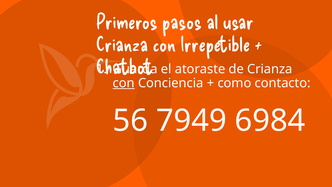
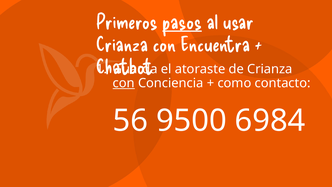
pasos underline: none -> present (182, 22)
Irrepetible: Irrepetible -> Encuentra (215, 45)
7949: 7949 -> 9500 (191, 120)
